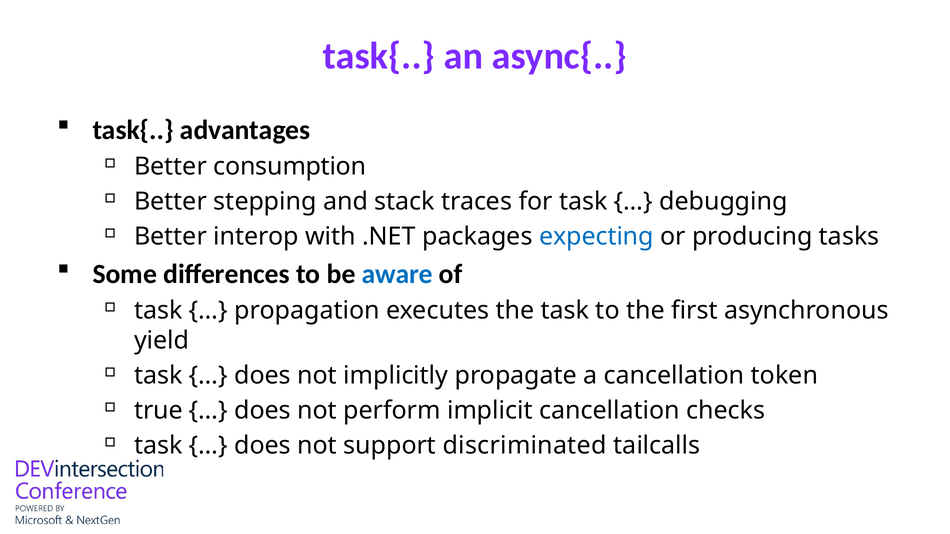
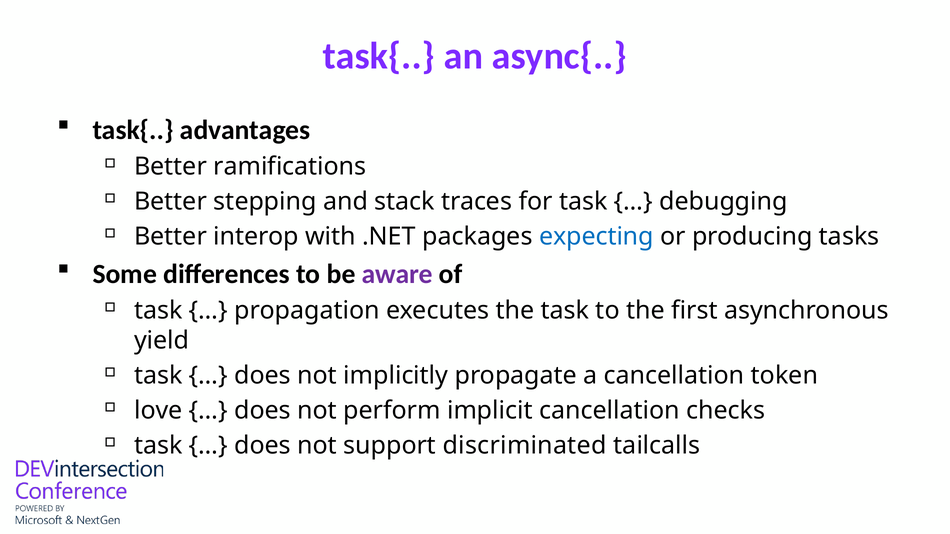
consumption: consumption -> ramifications (290, 167)
aware colour: blue -> purple (397, 274)
true: true -> love (158, 411)
